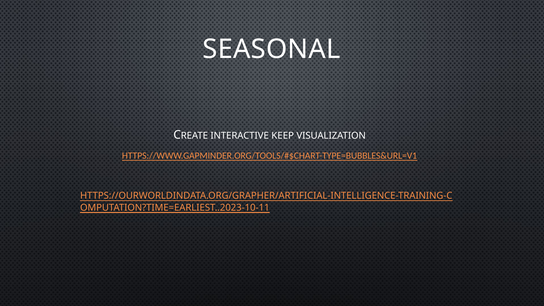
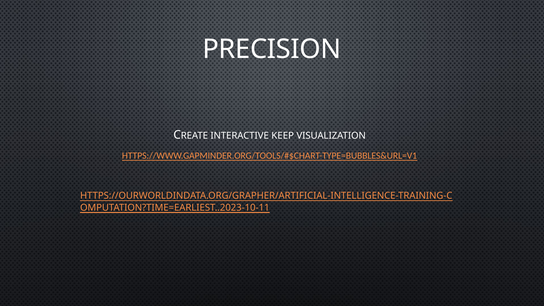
SEASONAL: SEASONAL -> PRECISION (272, 49)
